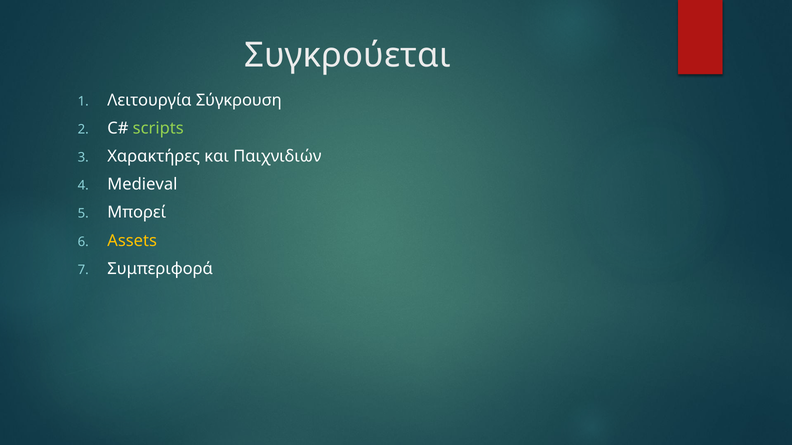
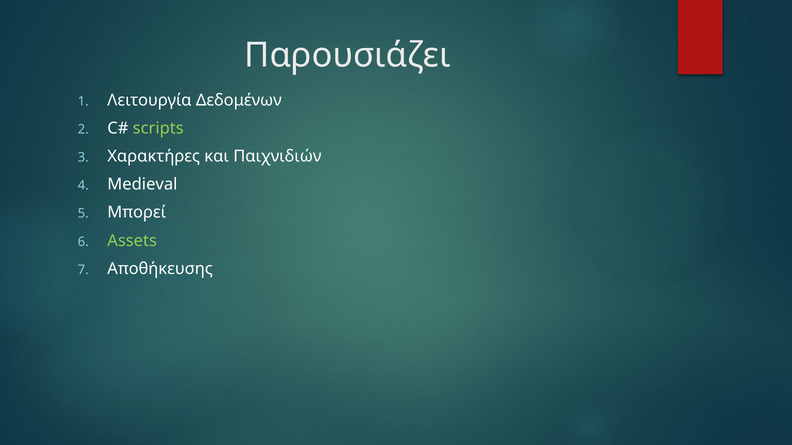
Συγκρούεται: Συγκρούεται -> Παρουσιάζει (347, 56)
Σύγκρουση: Σύγκρουση -> Δεδομένων (239, 101)
Assets colour: yellow -> light green (132, 241)
Συμπεριφορά: Συμπεριφορά -> Αποθήκευσης (160, 269)
